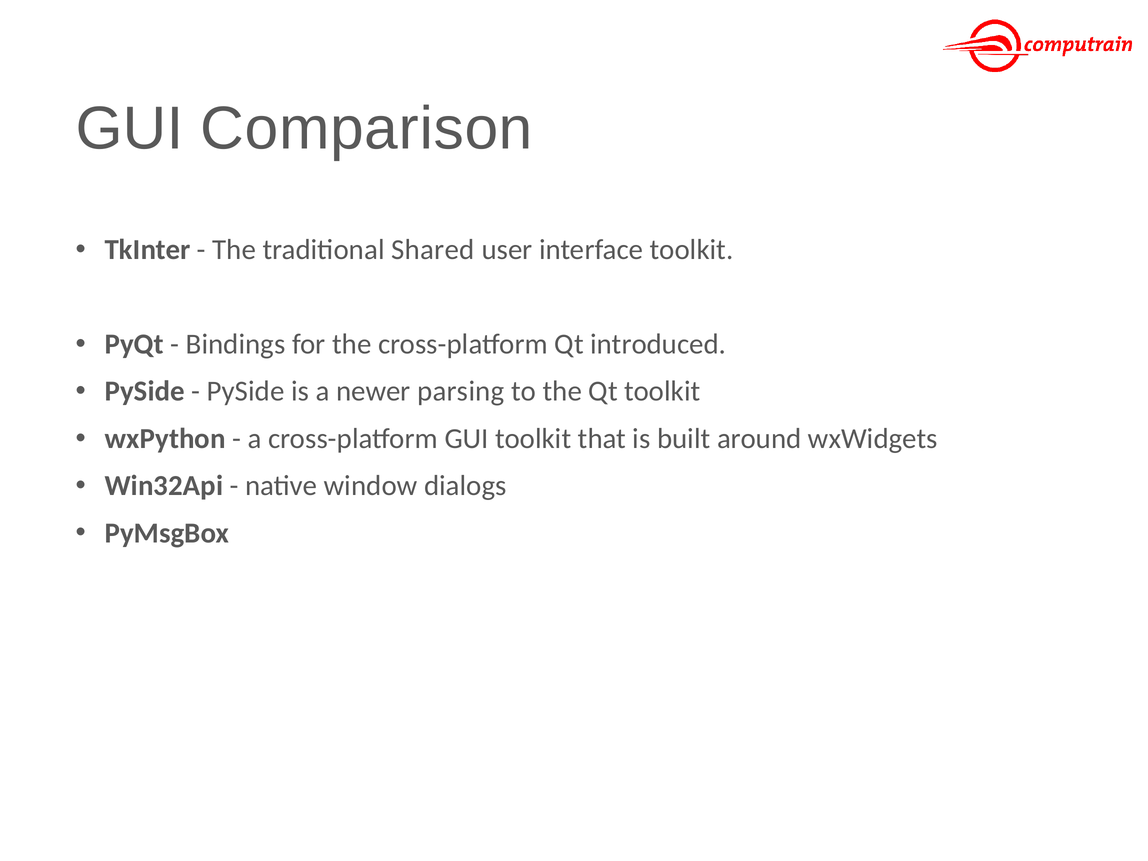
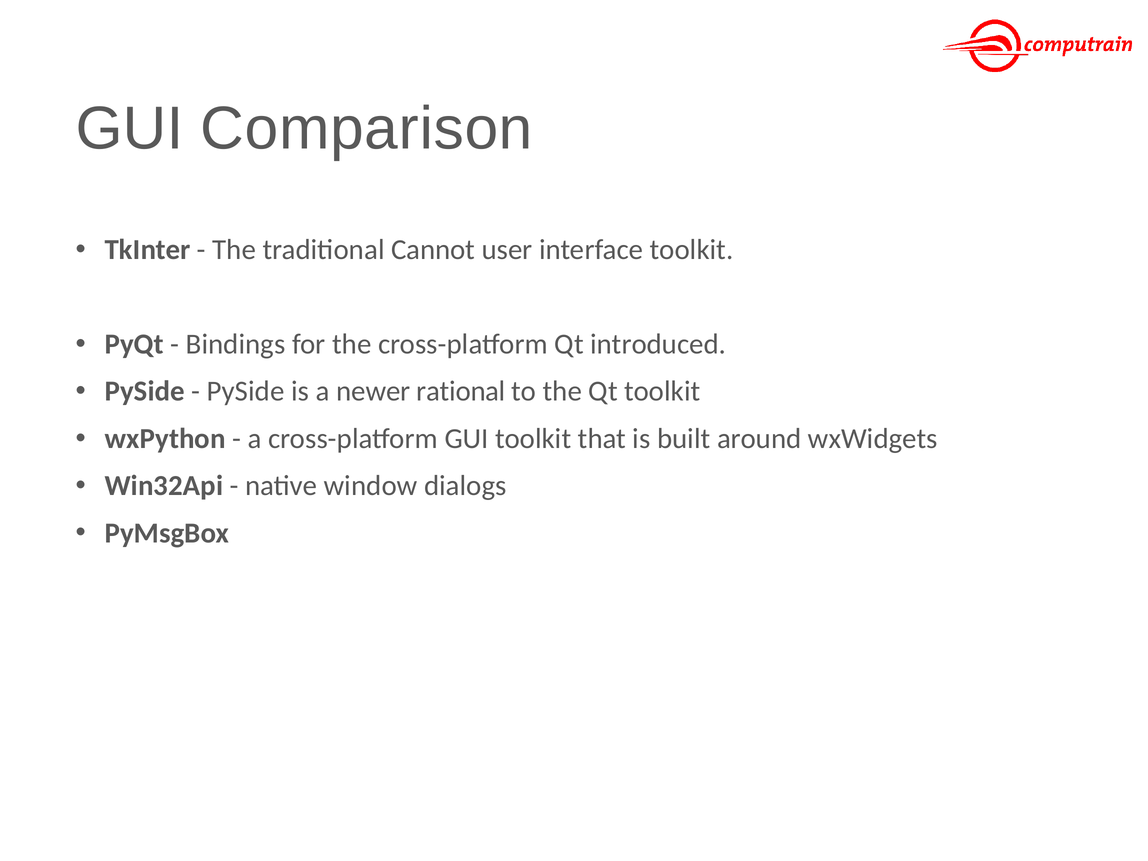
Shared: Shared -> Cannot (433, 250)
parsing: parsing -> rational (461, 391)
